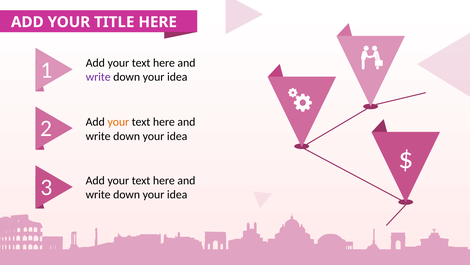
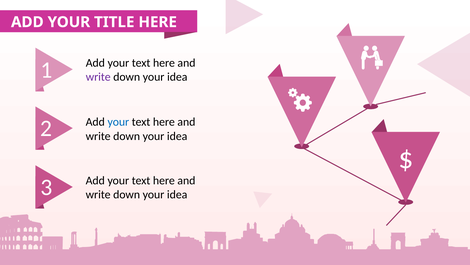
your colour: orange -> blue (118, 122)
